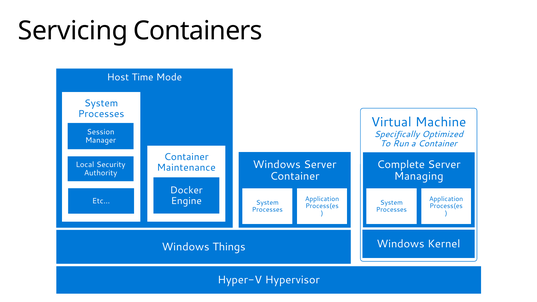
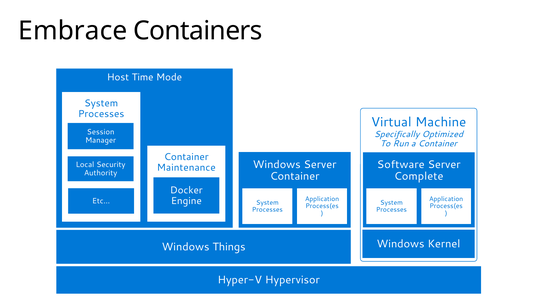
Servicing: Servicing -> Embrace (73, 31)
Complete: Complete -> Software (401, 165)
Managing: Managing -> Complete (419, 176)
